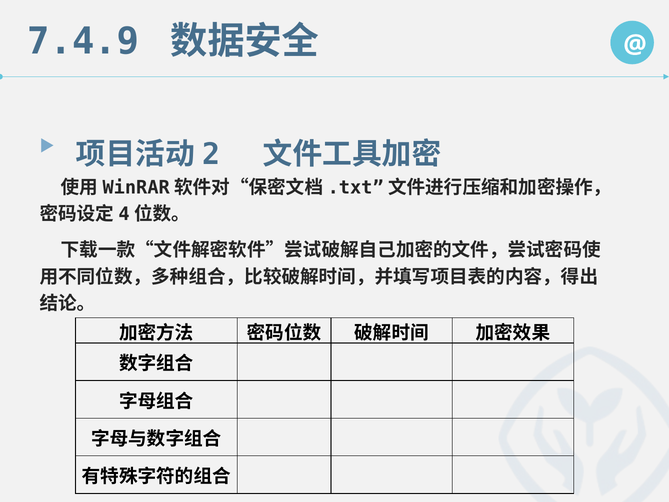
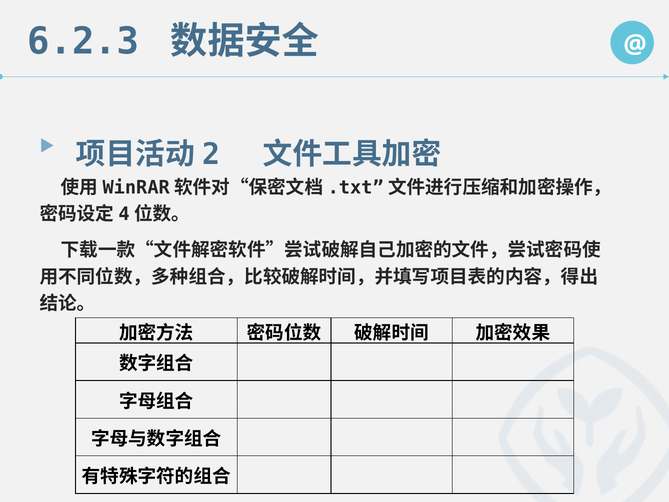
7.4.9: 7.4.9 -> 6.2.3 (83, 42)
